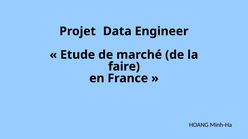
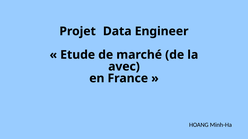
faire: faire -> avec (124, 67)
